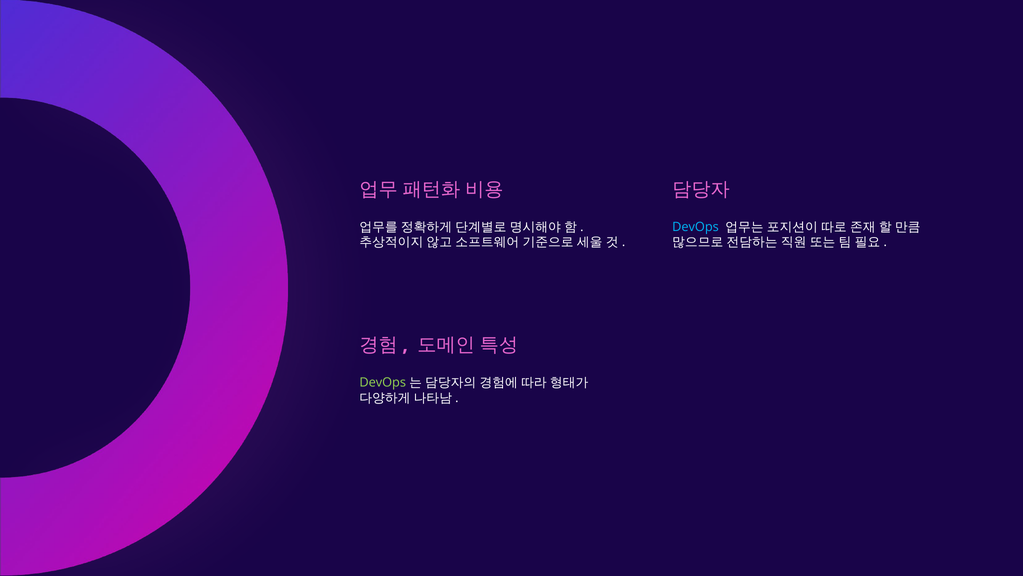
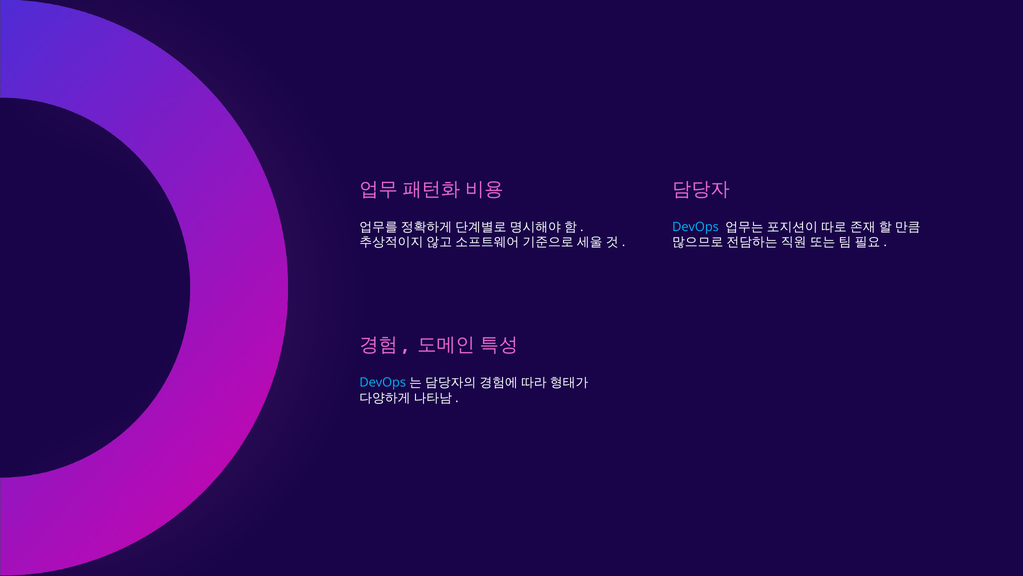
DevOps colour: light green -> light blue (383, 382)
